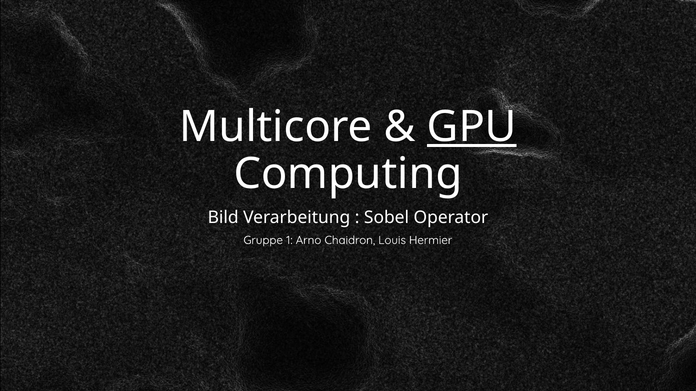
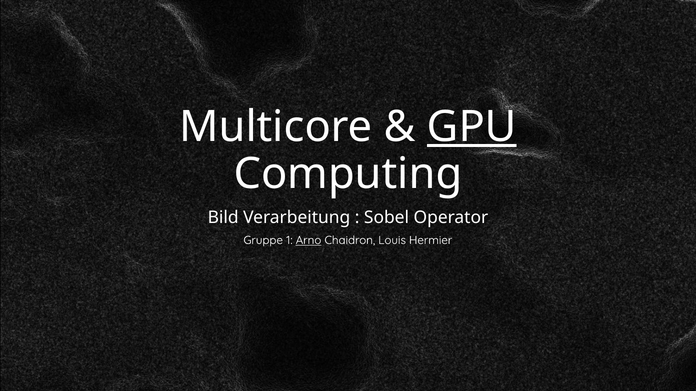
Arno underline: none -> present (309, 240)
